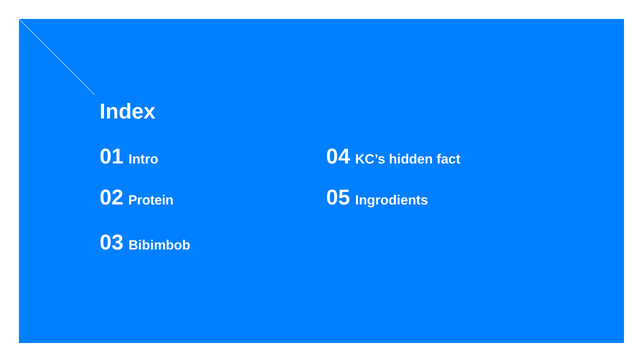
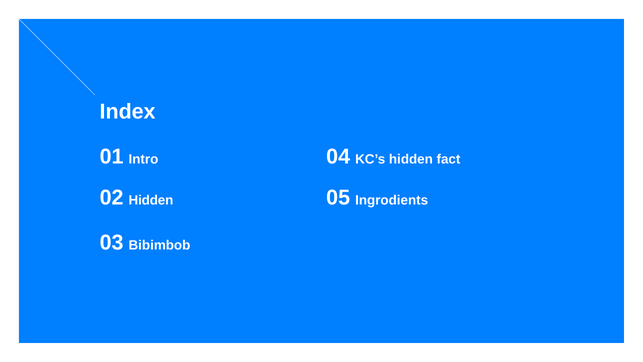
02 Protein: Protein -> Hidden (151, 200)
